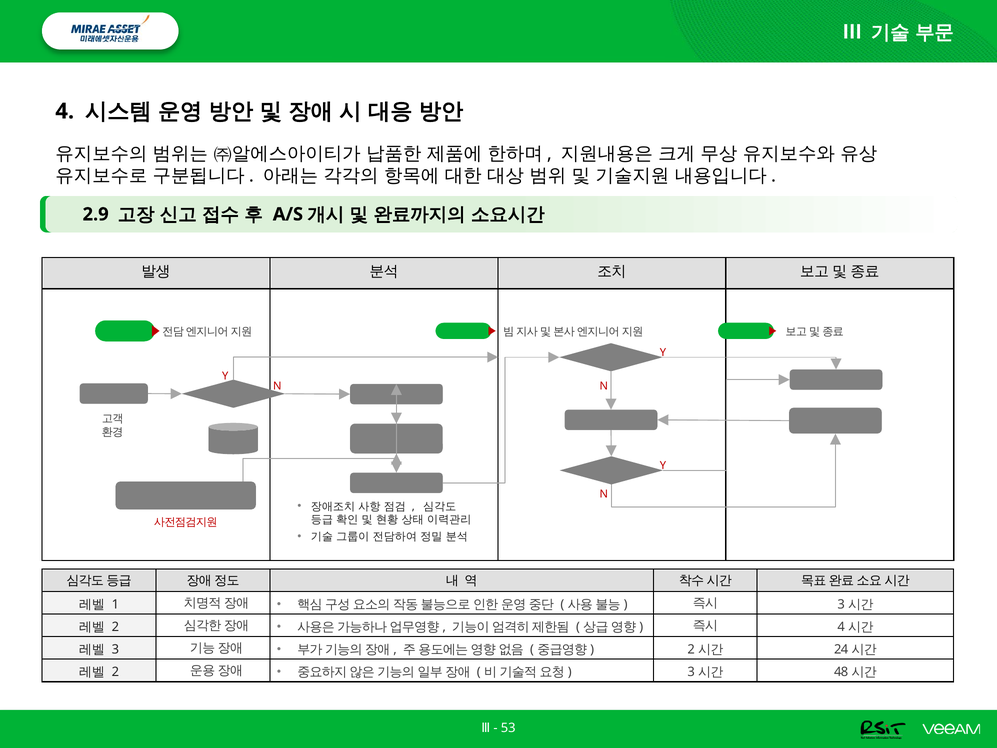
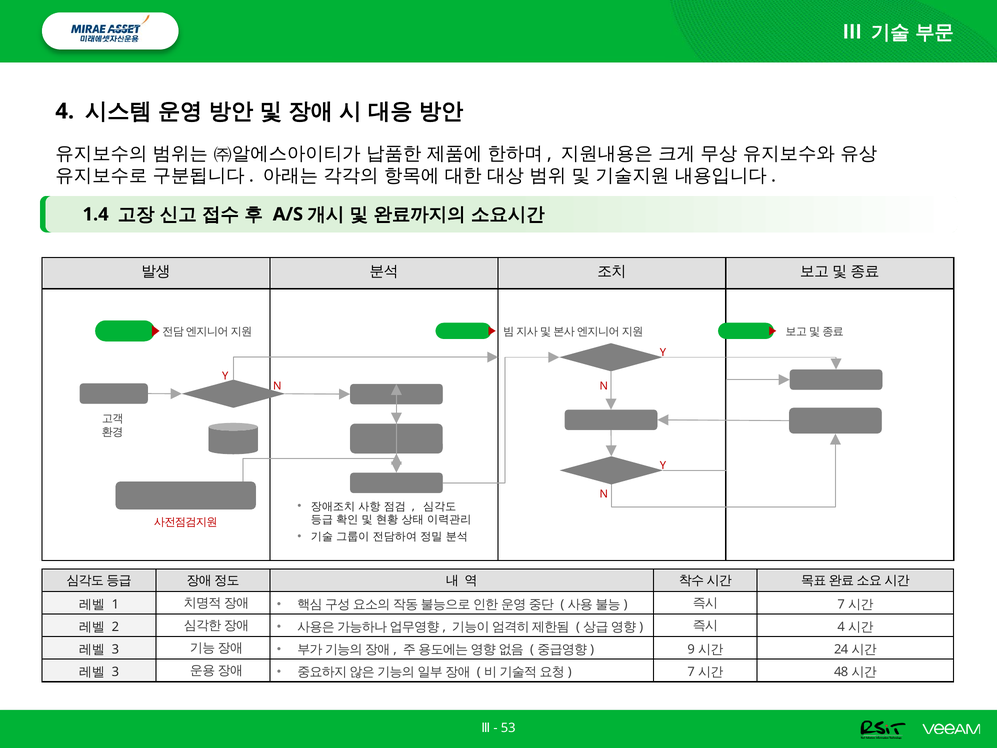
2.9: 2.9 -> 1.4 (96, 214)
3: 3 -> 7 (841, 604)
2: 2 -> 9 (691, 649)
2: 2 -> 3 (115, 672)
3: 3 -> 7 (691, 672)
